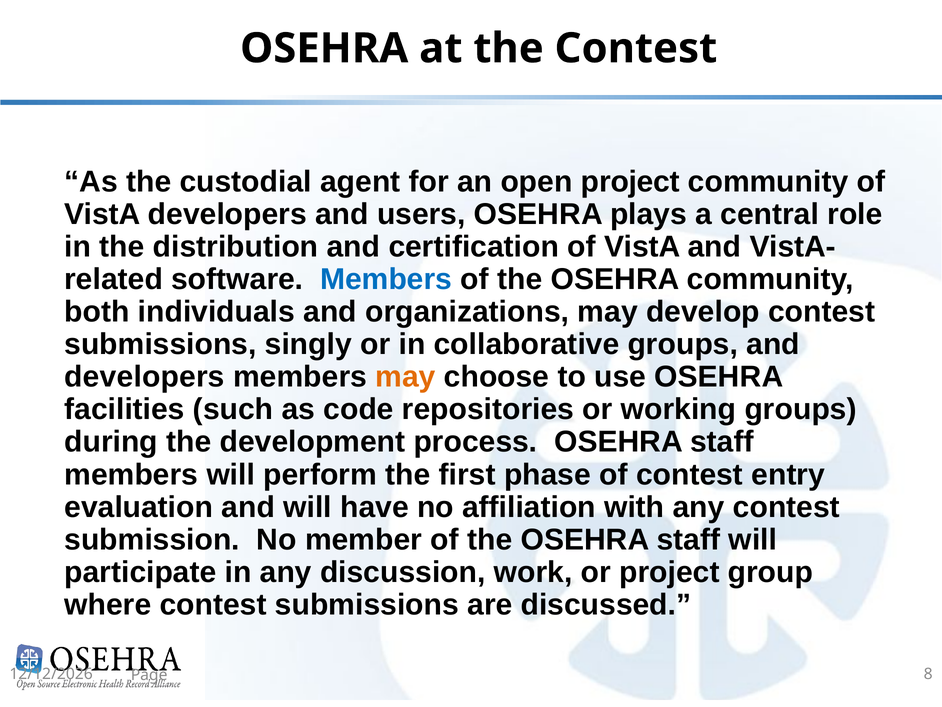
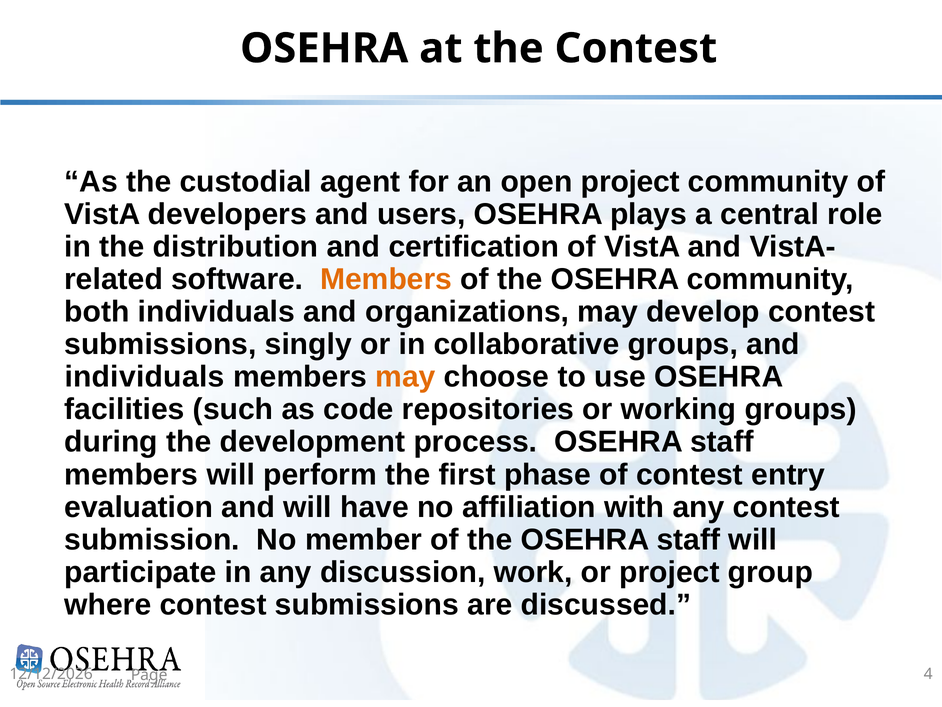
Members colour: blue -> orange (386, 279)
developers: developers -> individuals (144, 377)
8: 8 -> 4 (928, 673)
